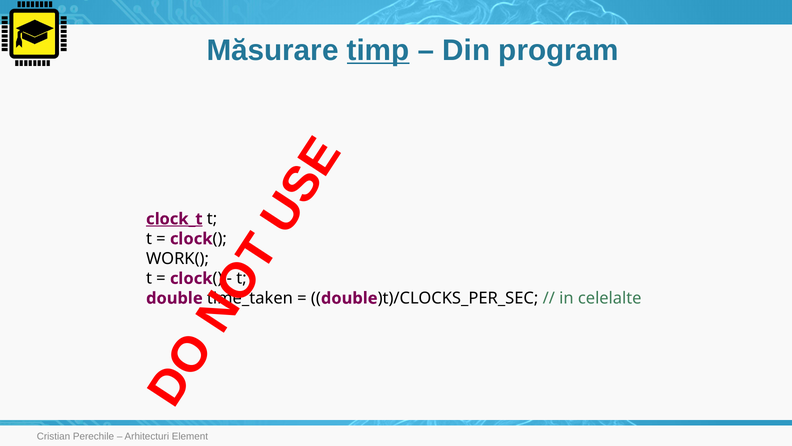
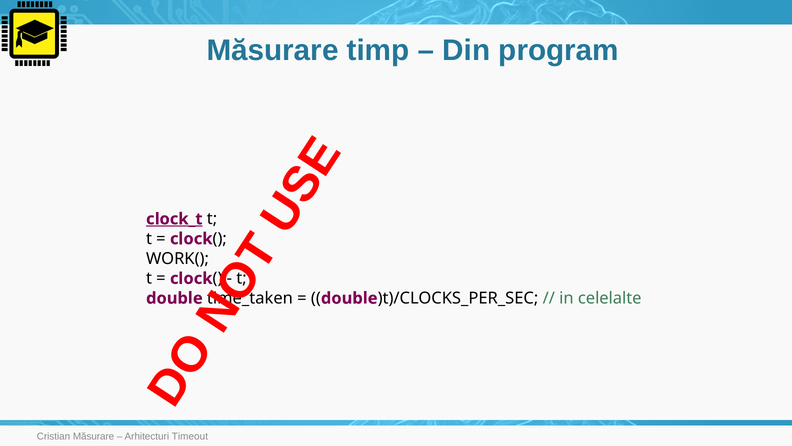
timp underline: present -> none (378, 50)
Cristian Perechile: Perechile -> Măsurare (94, 436)
Element: Element -> Timeout (190, 436)
